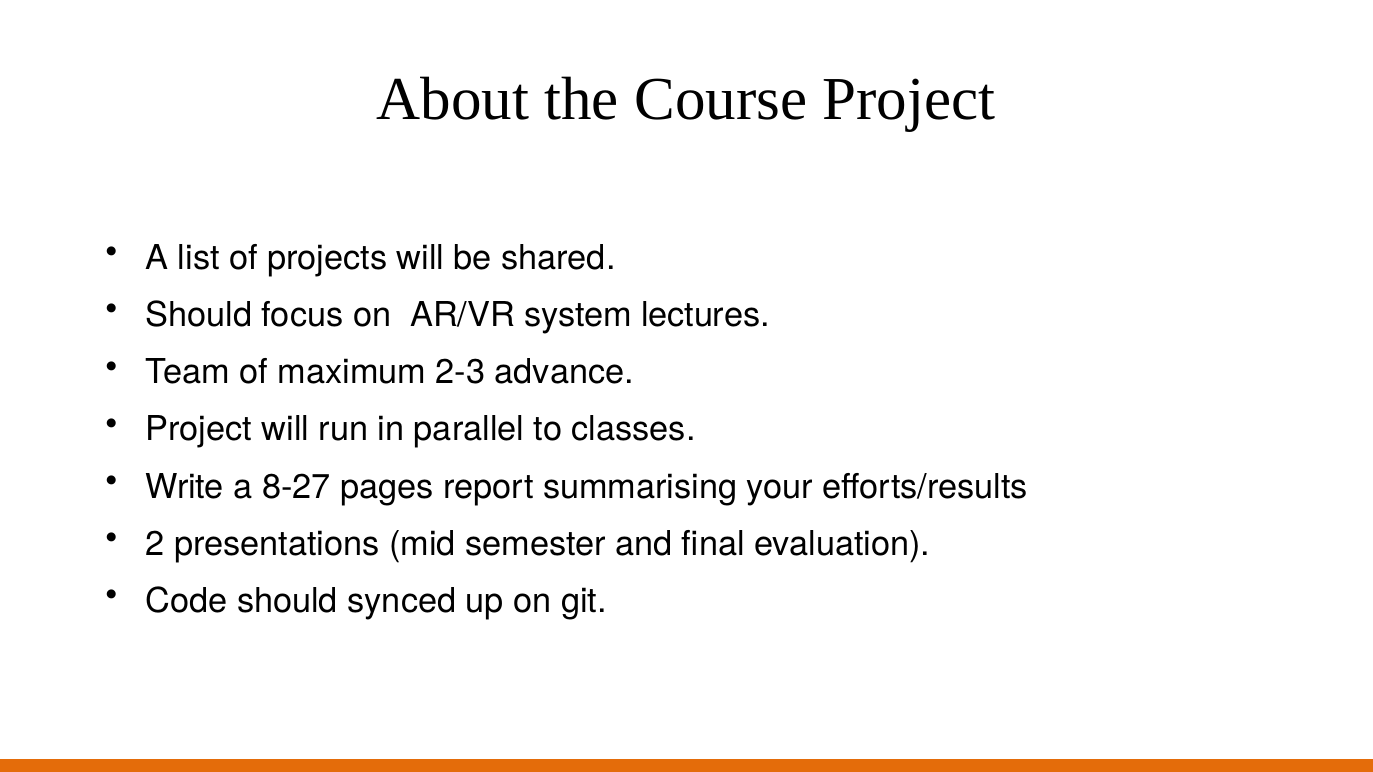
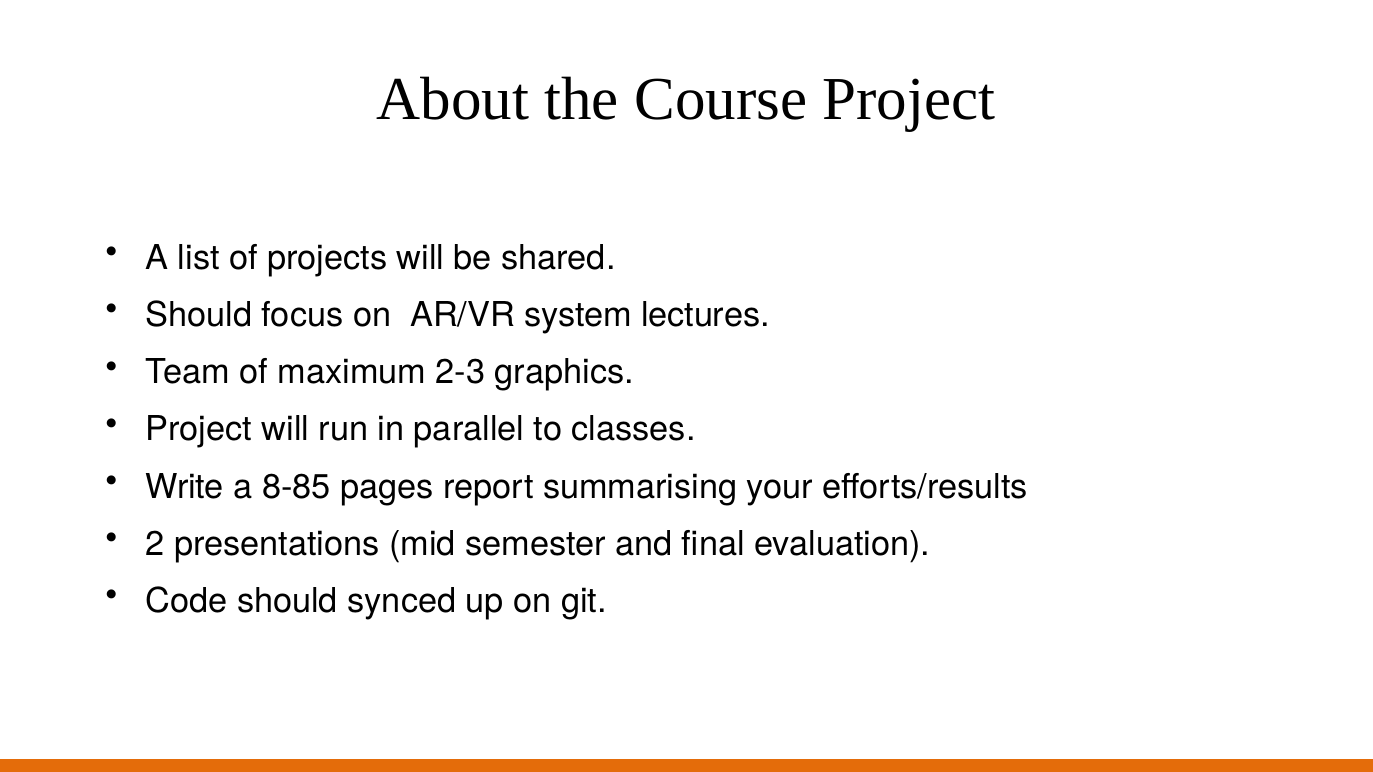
advance: advance -> graphics (564, 373)
8-27: 8-27 -> 8-85 (296, 487)
